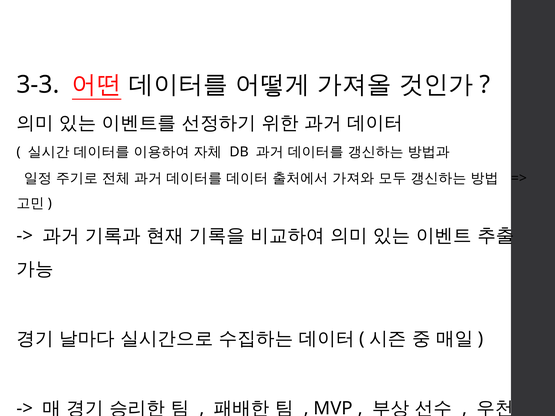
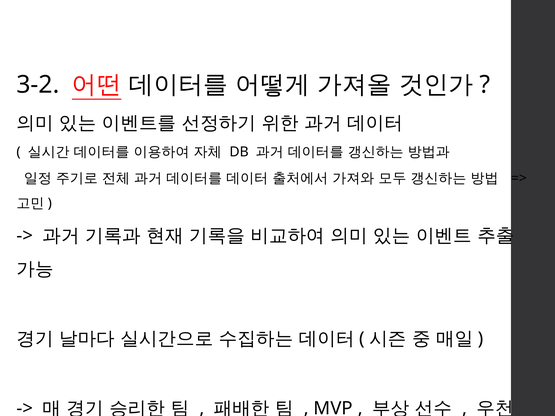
3-3: 3-3 -> 3-2 (38, 85)
